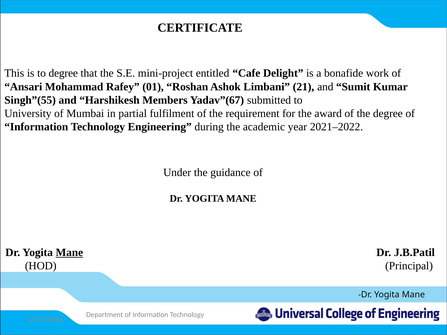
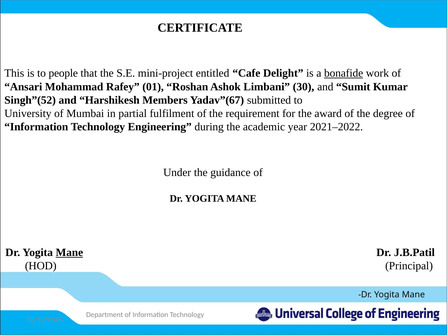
to degree: degree -> people (63, 73)
bonafide underline: none -> present (344, 73)
21: 21 -> 30 (304, 87)
Singh”(55: Singh”(55 -> Singh”(52 (30, 100)
